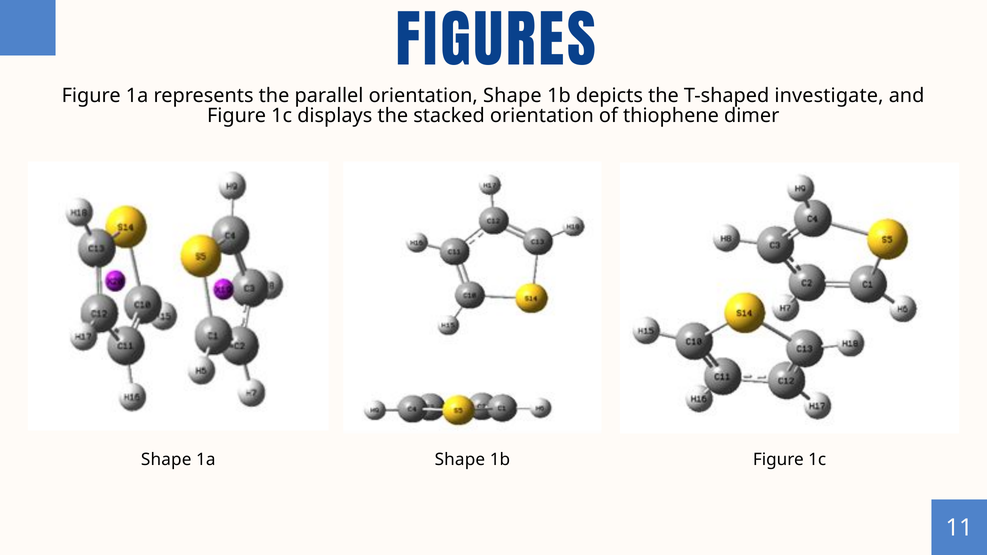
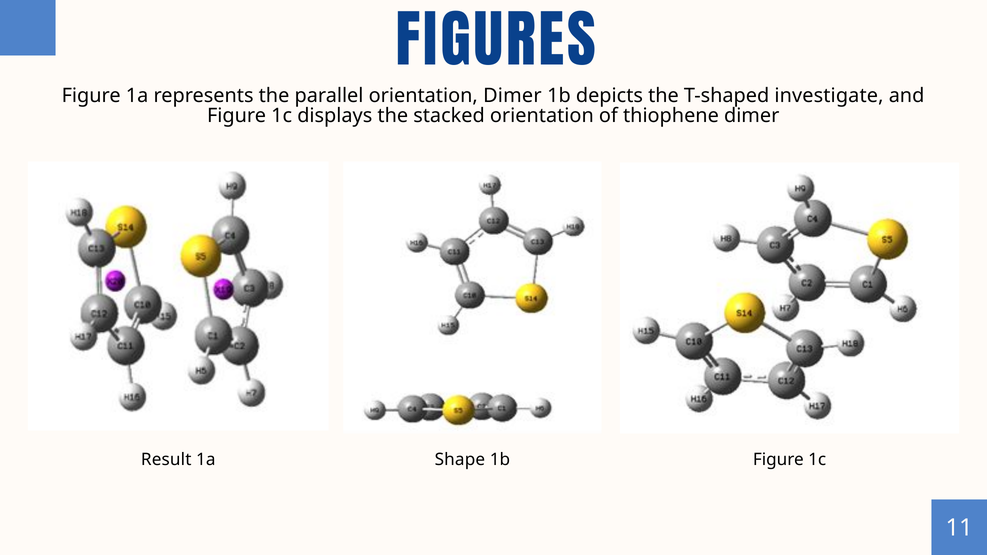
orientation Shape: Shape -> Dimer (512, 96)
Shape: Shape -> Result (166, 460)
